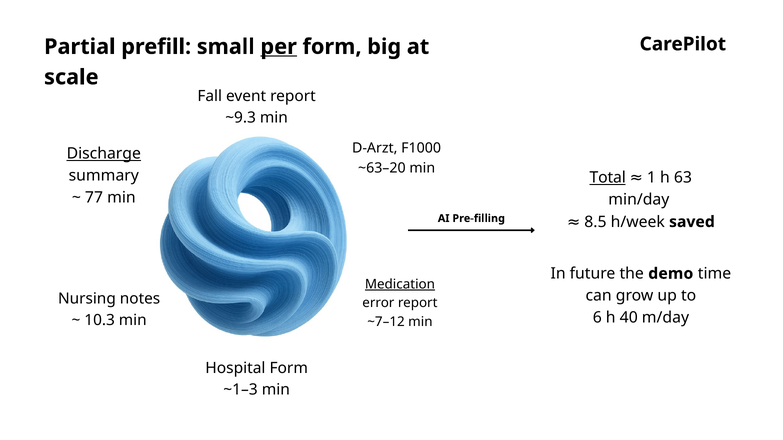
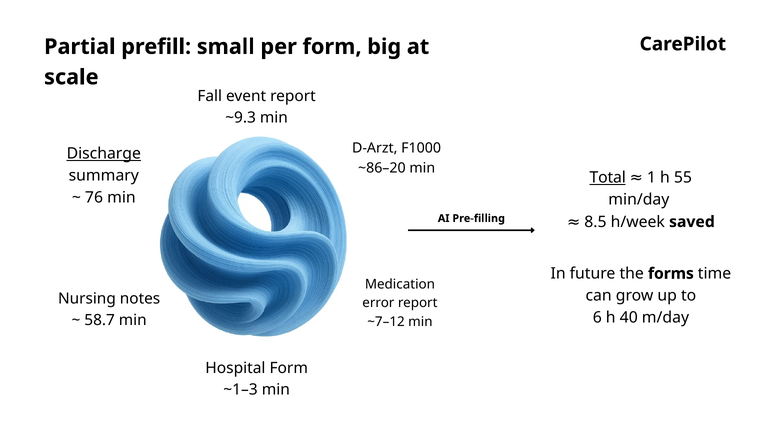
per underline: present -> none (279, 47)
~63–20: ~63–20 -> ~86–20 (382, 168)
63: 63 -> 55 (683, 178)
77: 77 -> 76 (94, 198)
demo: demo -> forms (671, 274)
Medication underline: present -> none (400, 284)
10.3: 10.3 -> 58.7 (100, 321)
